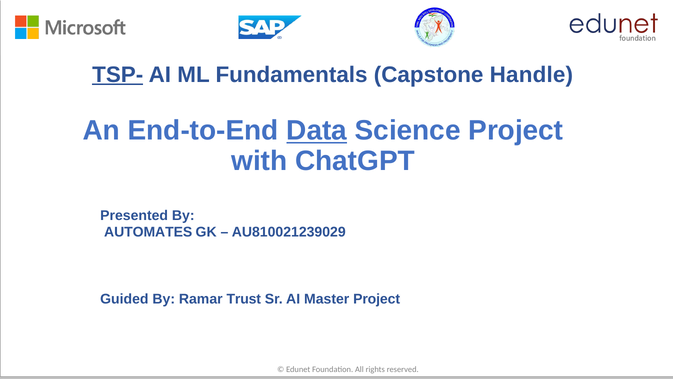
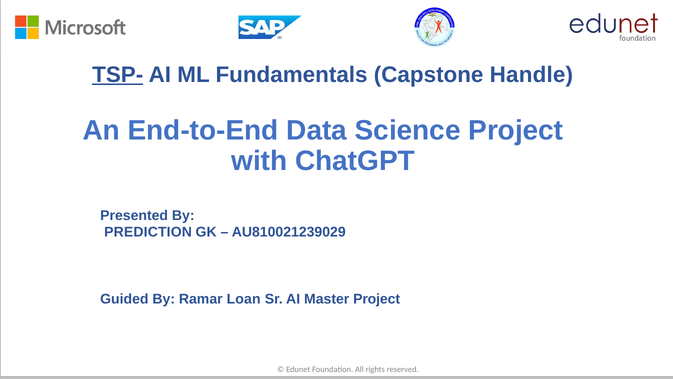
Data underline: present -> none (317, 130)
AUTOMATES: AUTOMATES -> PREDICTION (148, 232)
Trust: Trust -> Loan (244, 299)
